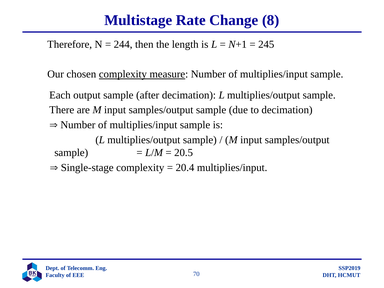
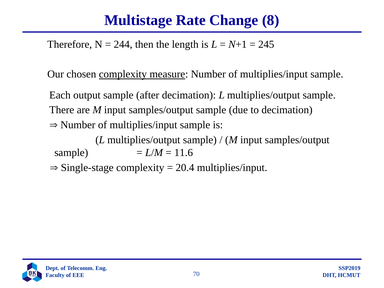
20.5: 20.5 -> 11.6 (184, 153)
